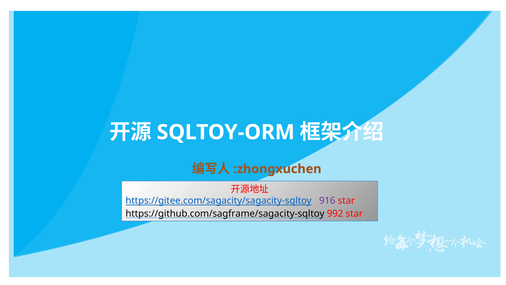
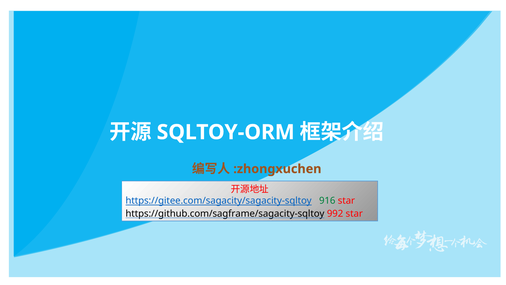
916 colour: purple -> green (327, 200)
